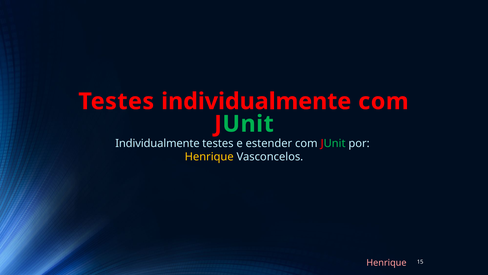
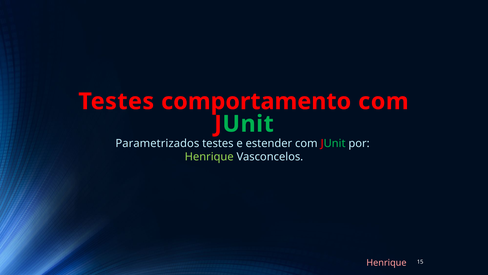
Testes individualmente: individualmente -> comportamento (256, 101)
Individualmente: Individualmente -> Parametrizados (157, 143)
Henrique colour: yellow -> light green (209, 157)
